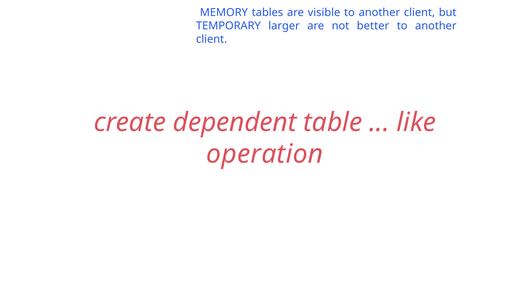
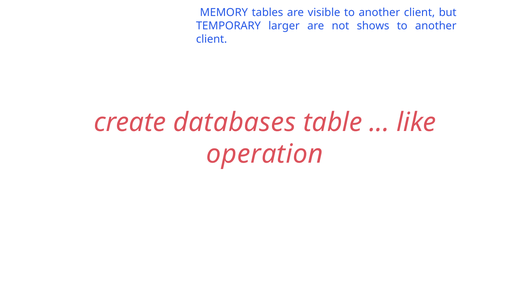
better: better -> shows (373, 26)
dependent: dependent -> databases (234, 122)
